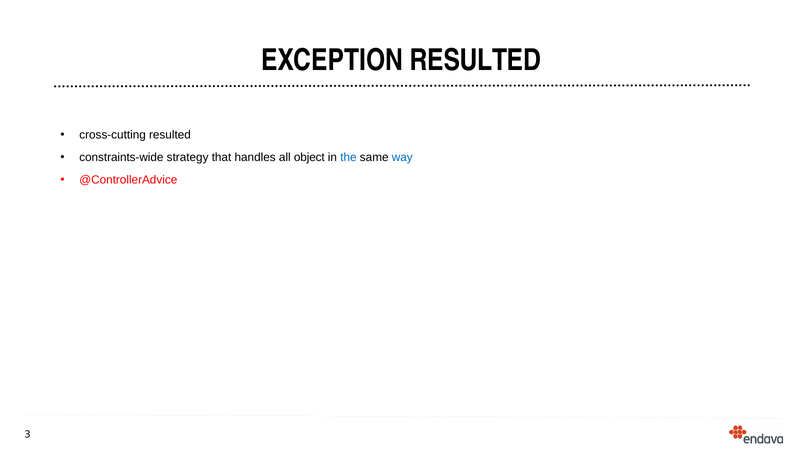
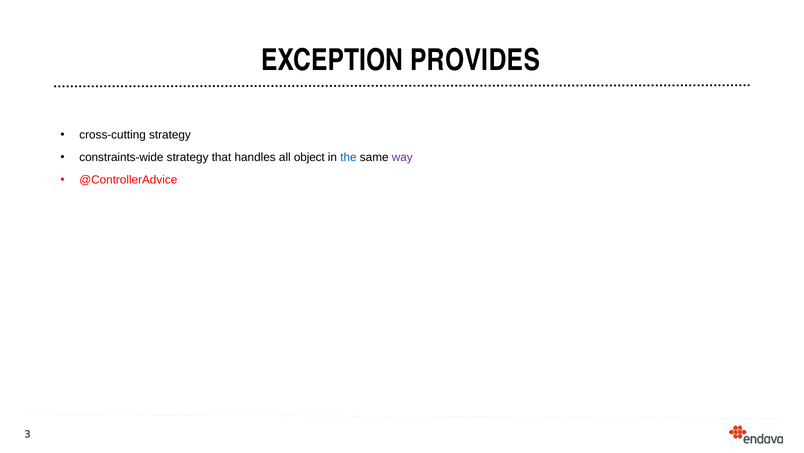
EXCEPTION RESULTED: RESULTED -> PROVIDES (475, 60)
cross-cutting resulted: resulted -> strategy (170, 135)
way colour: blue -> purple (402, 157)
